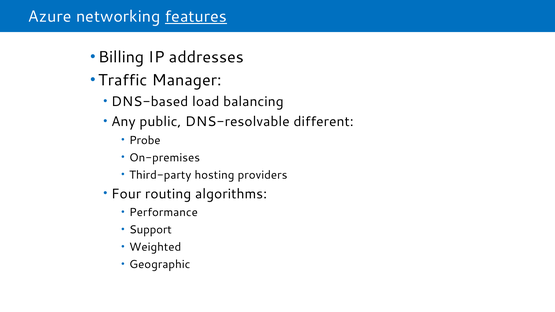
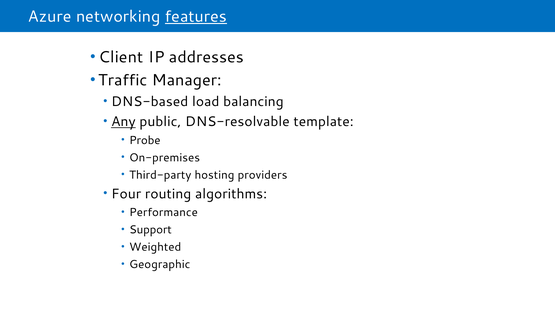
Billing: Billing -> Client (121, 57)
Any underline: none -> present (123, 122)
different: different -> template (324, 122)
